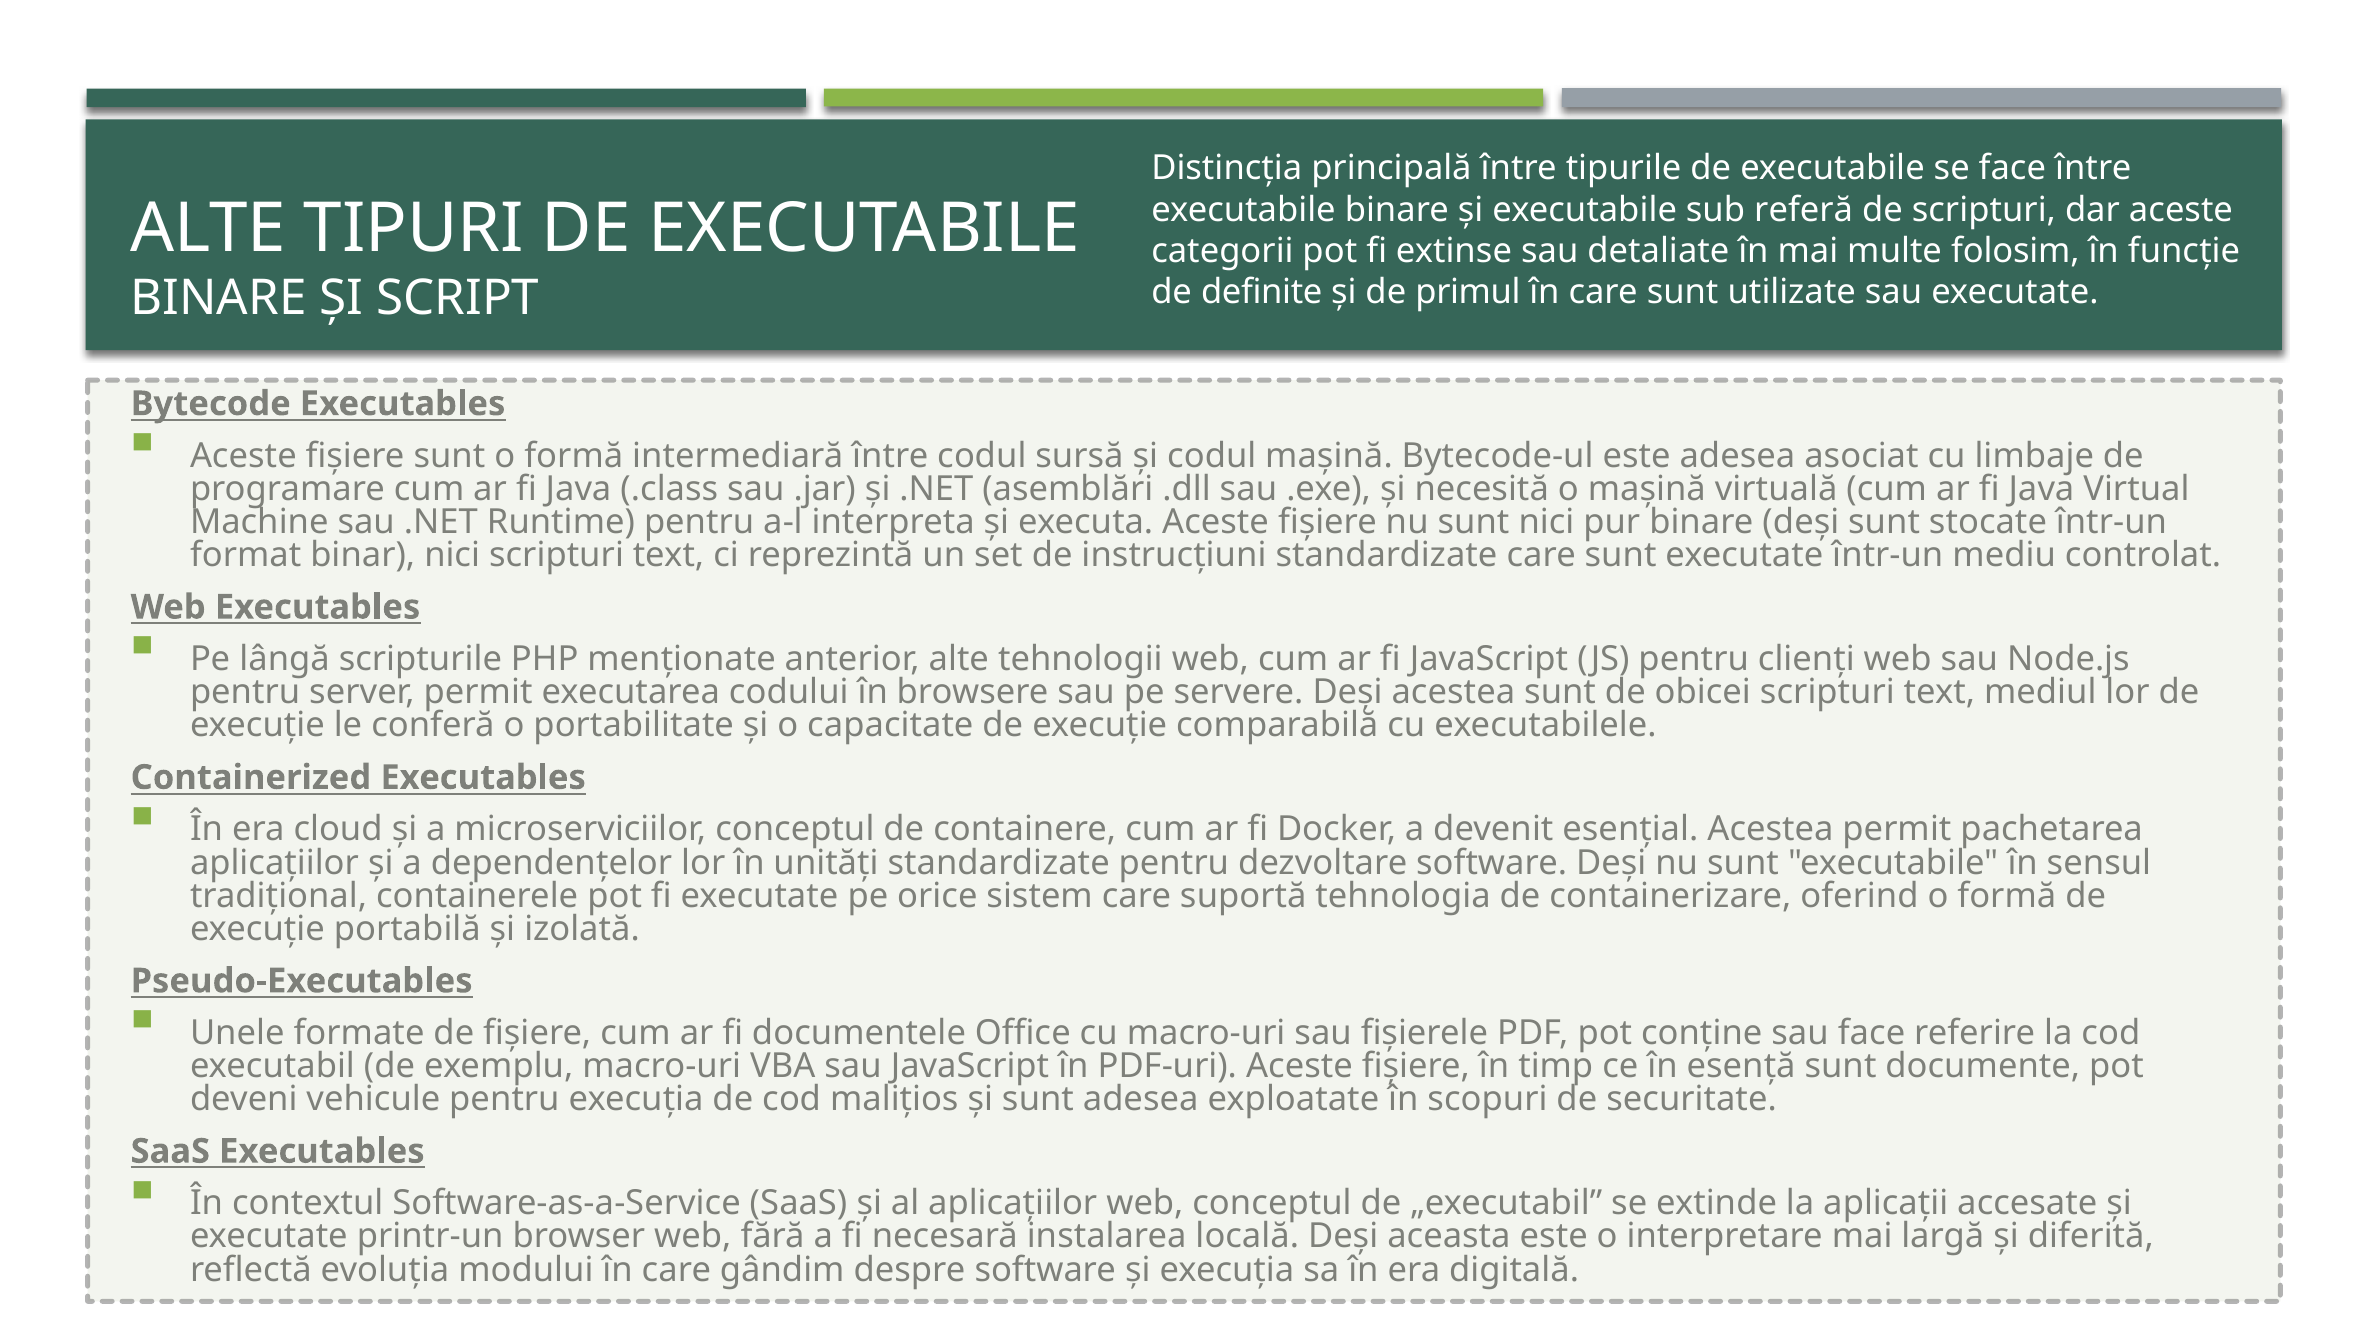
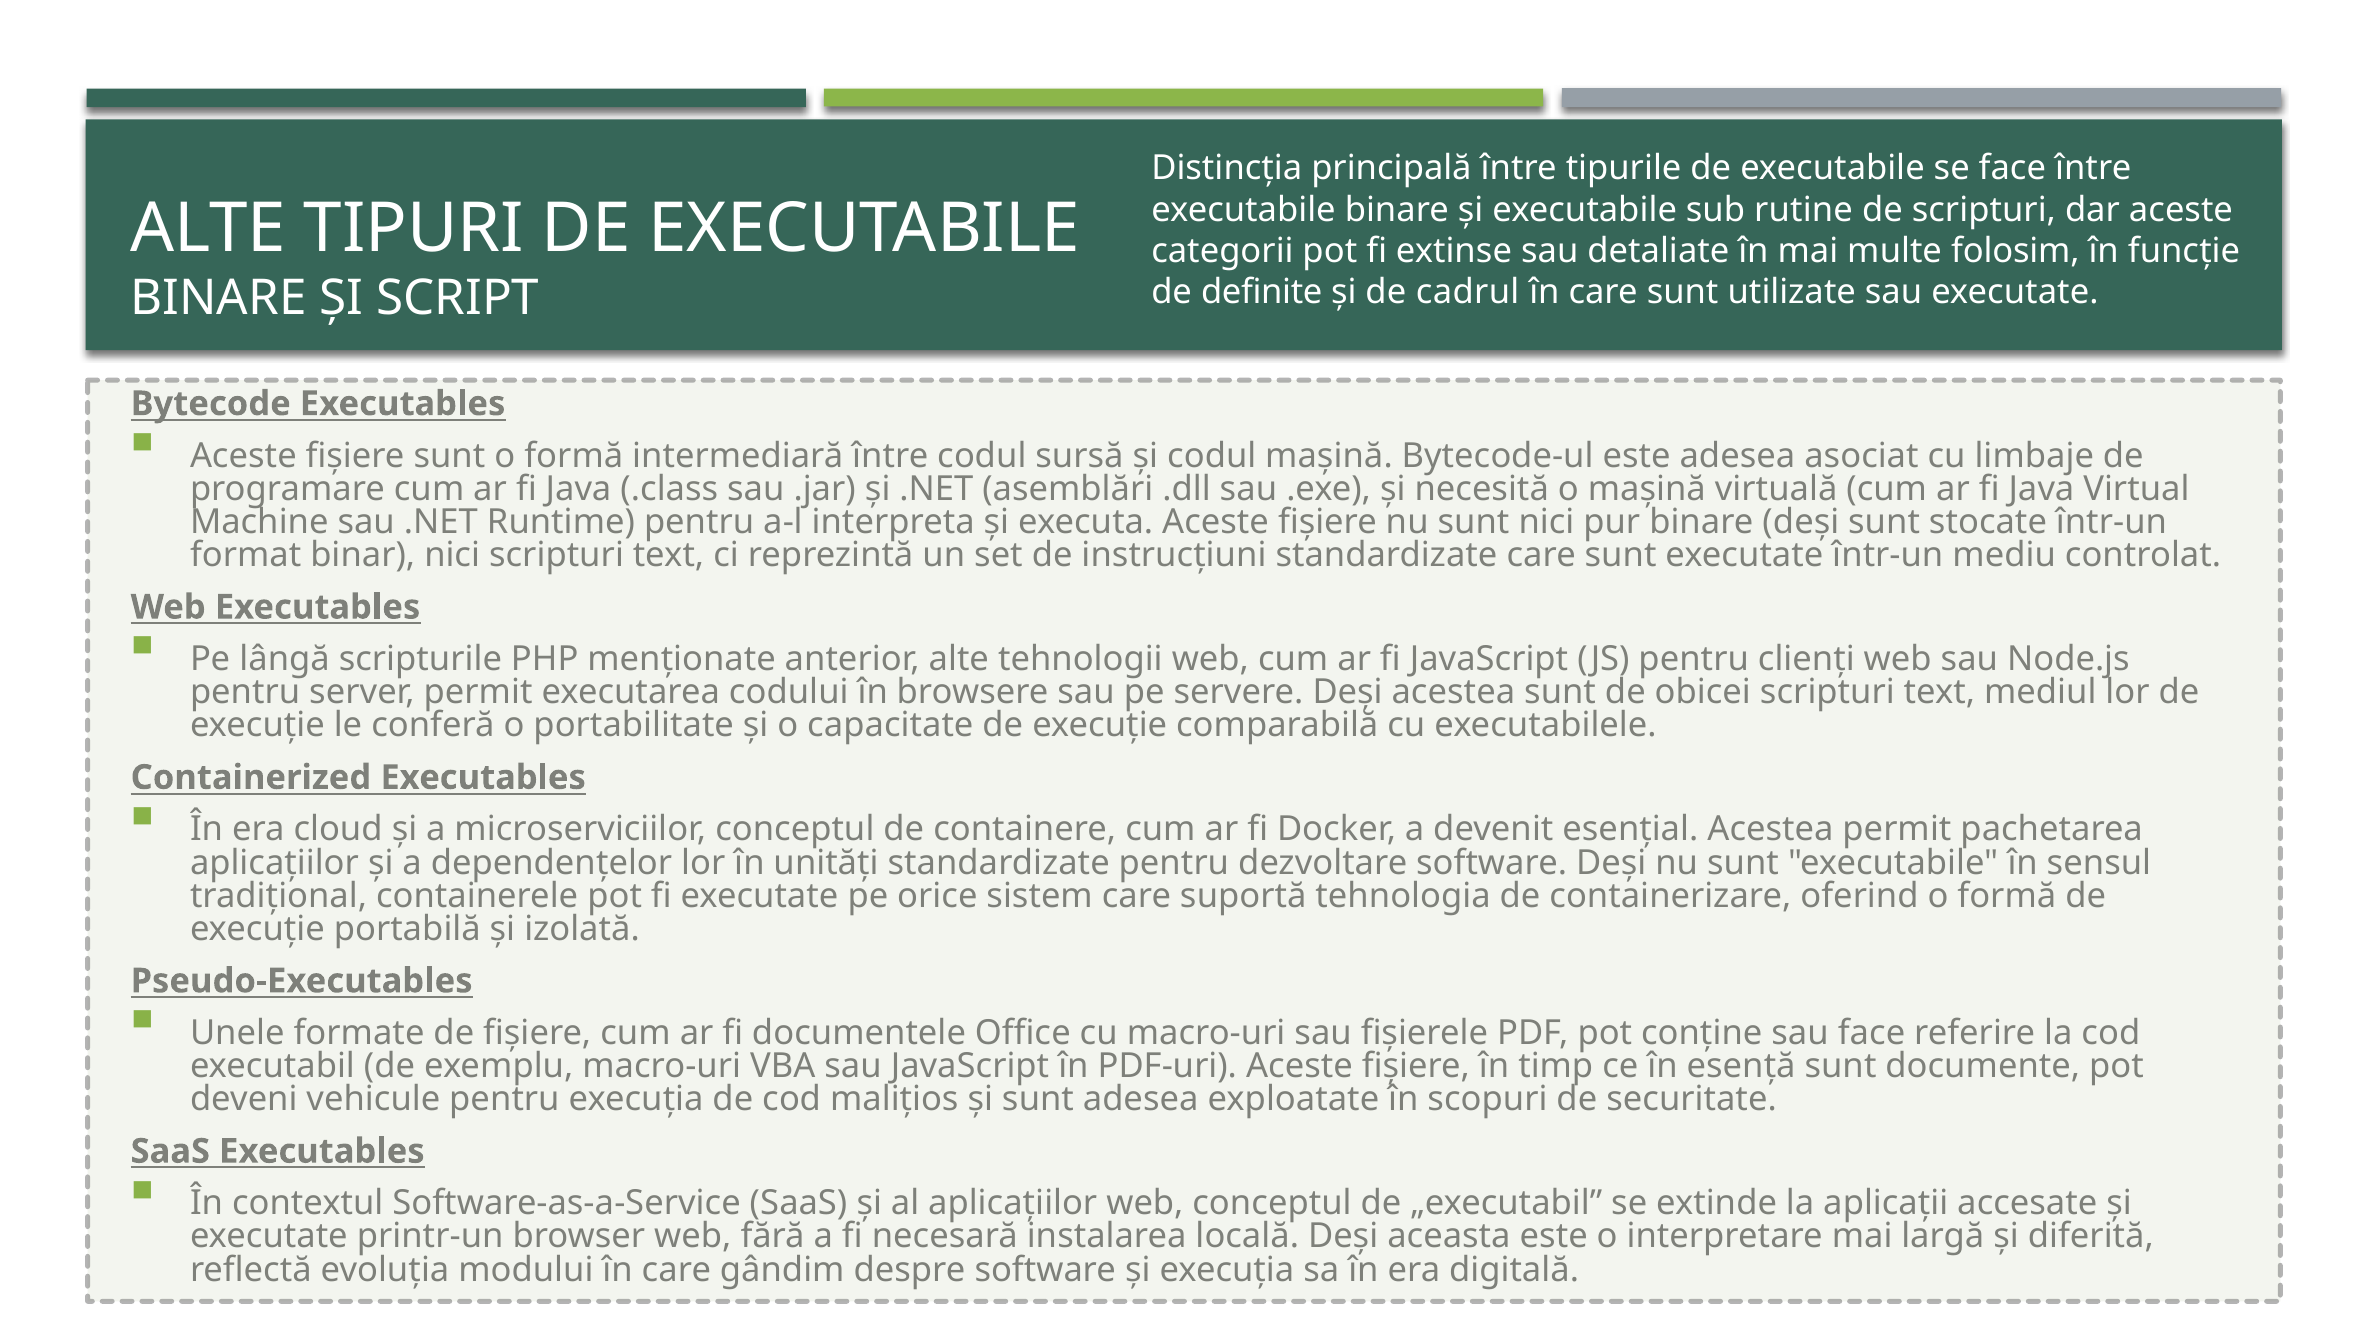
referă: referă -> rutine (1804, 210)
primul: primul -> cadrul (1468, 293)
